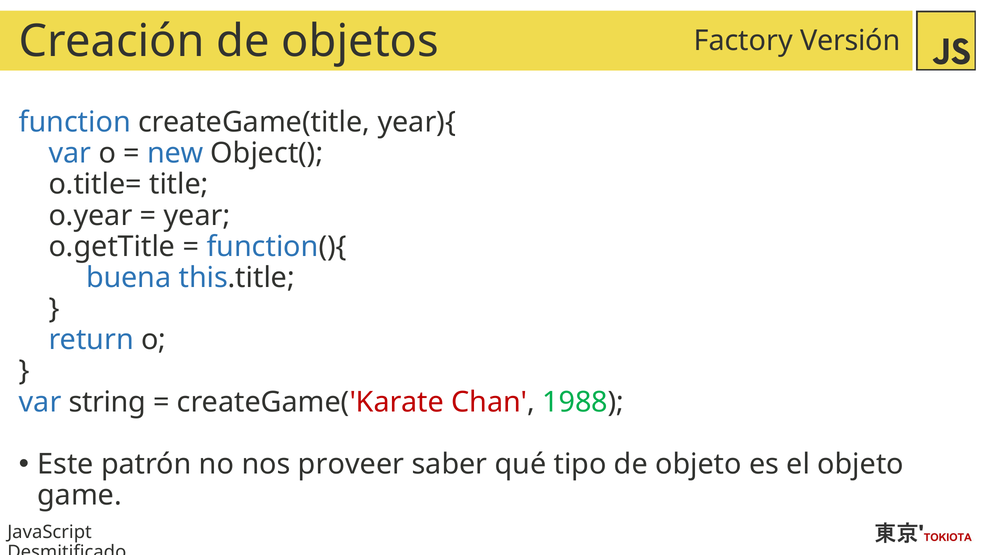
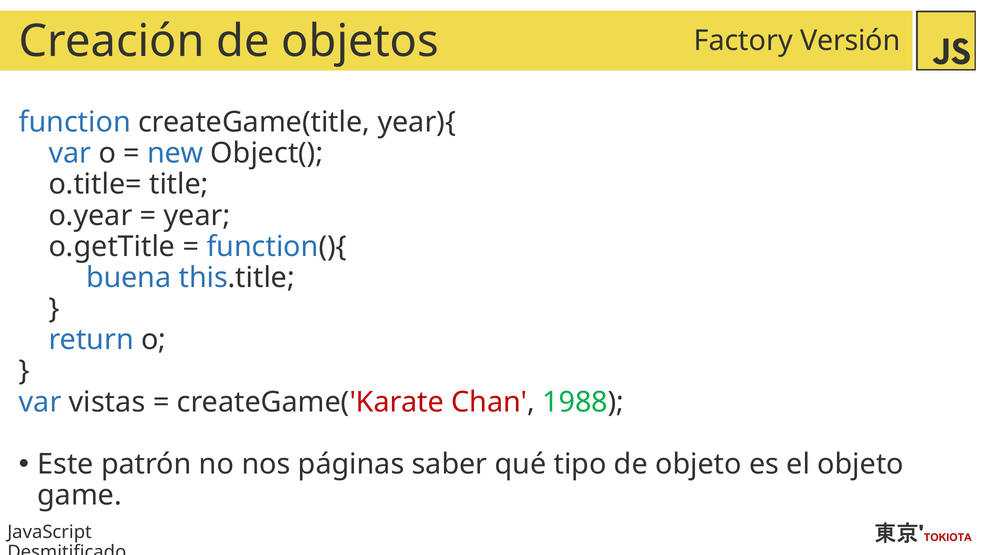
string: string -> vistas (107, 402)
proveer: proveer -> páginas (351, 464)
